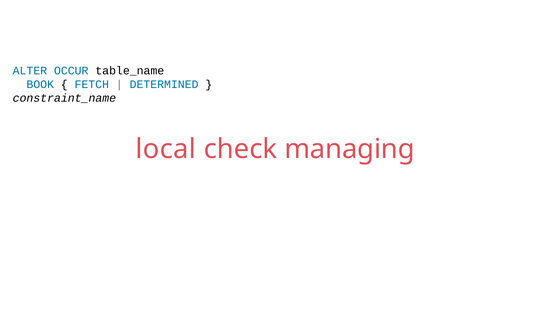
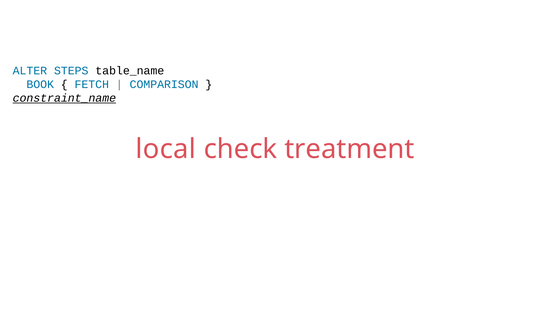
OCCUR: OCCUR -> STEPS (71, 71)
DETERMINED: DETERMINED -> COMPARISON (164, 85)
constraint_name underline: none -> present (64, 98)
managing: managing -> treatment (349, 149)
